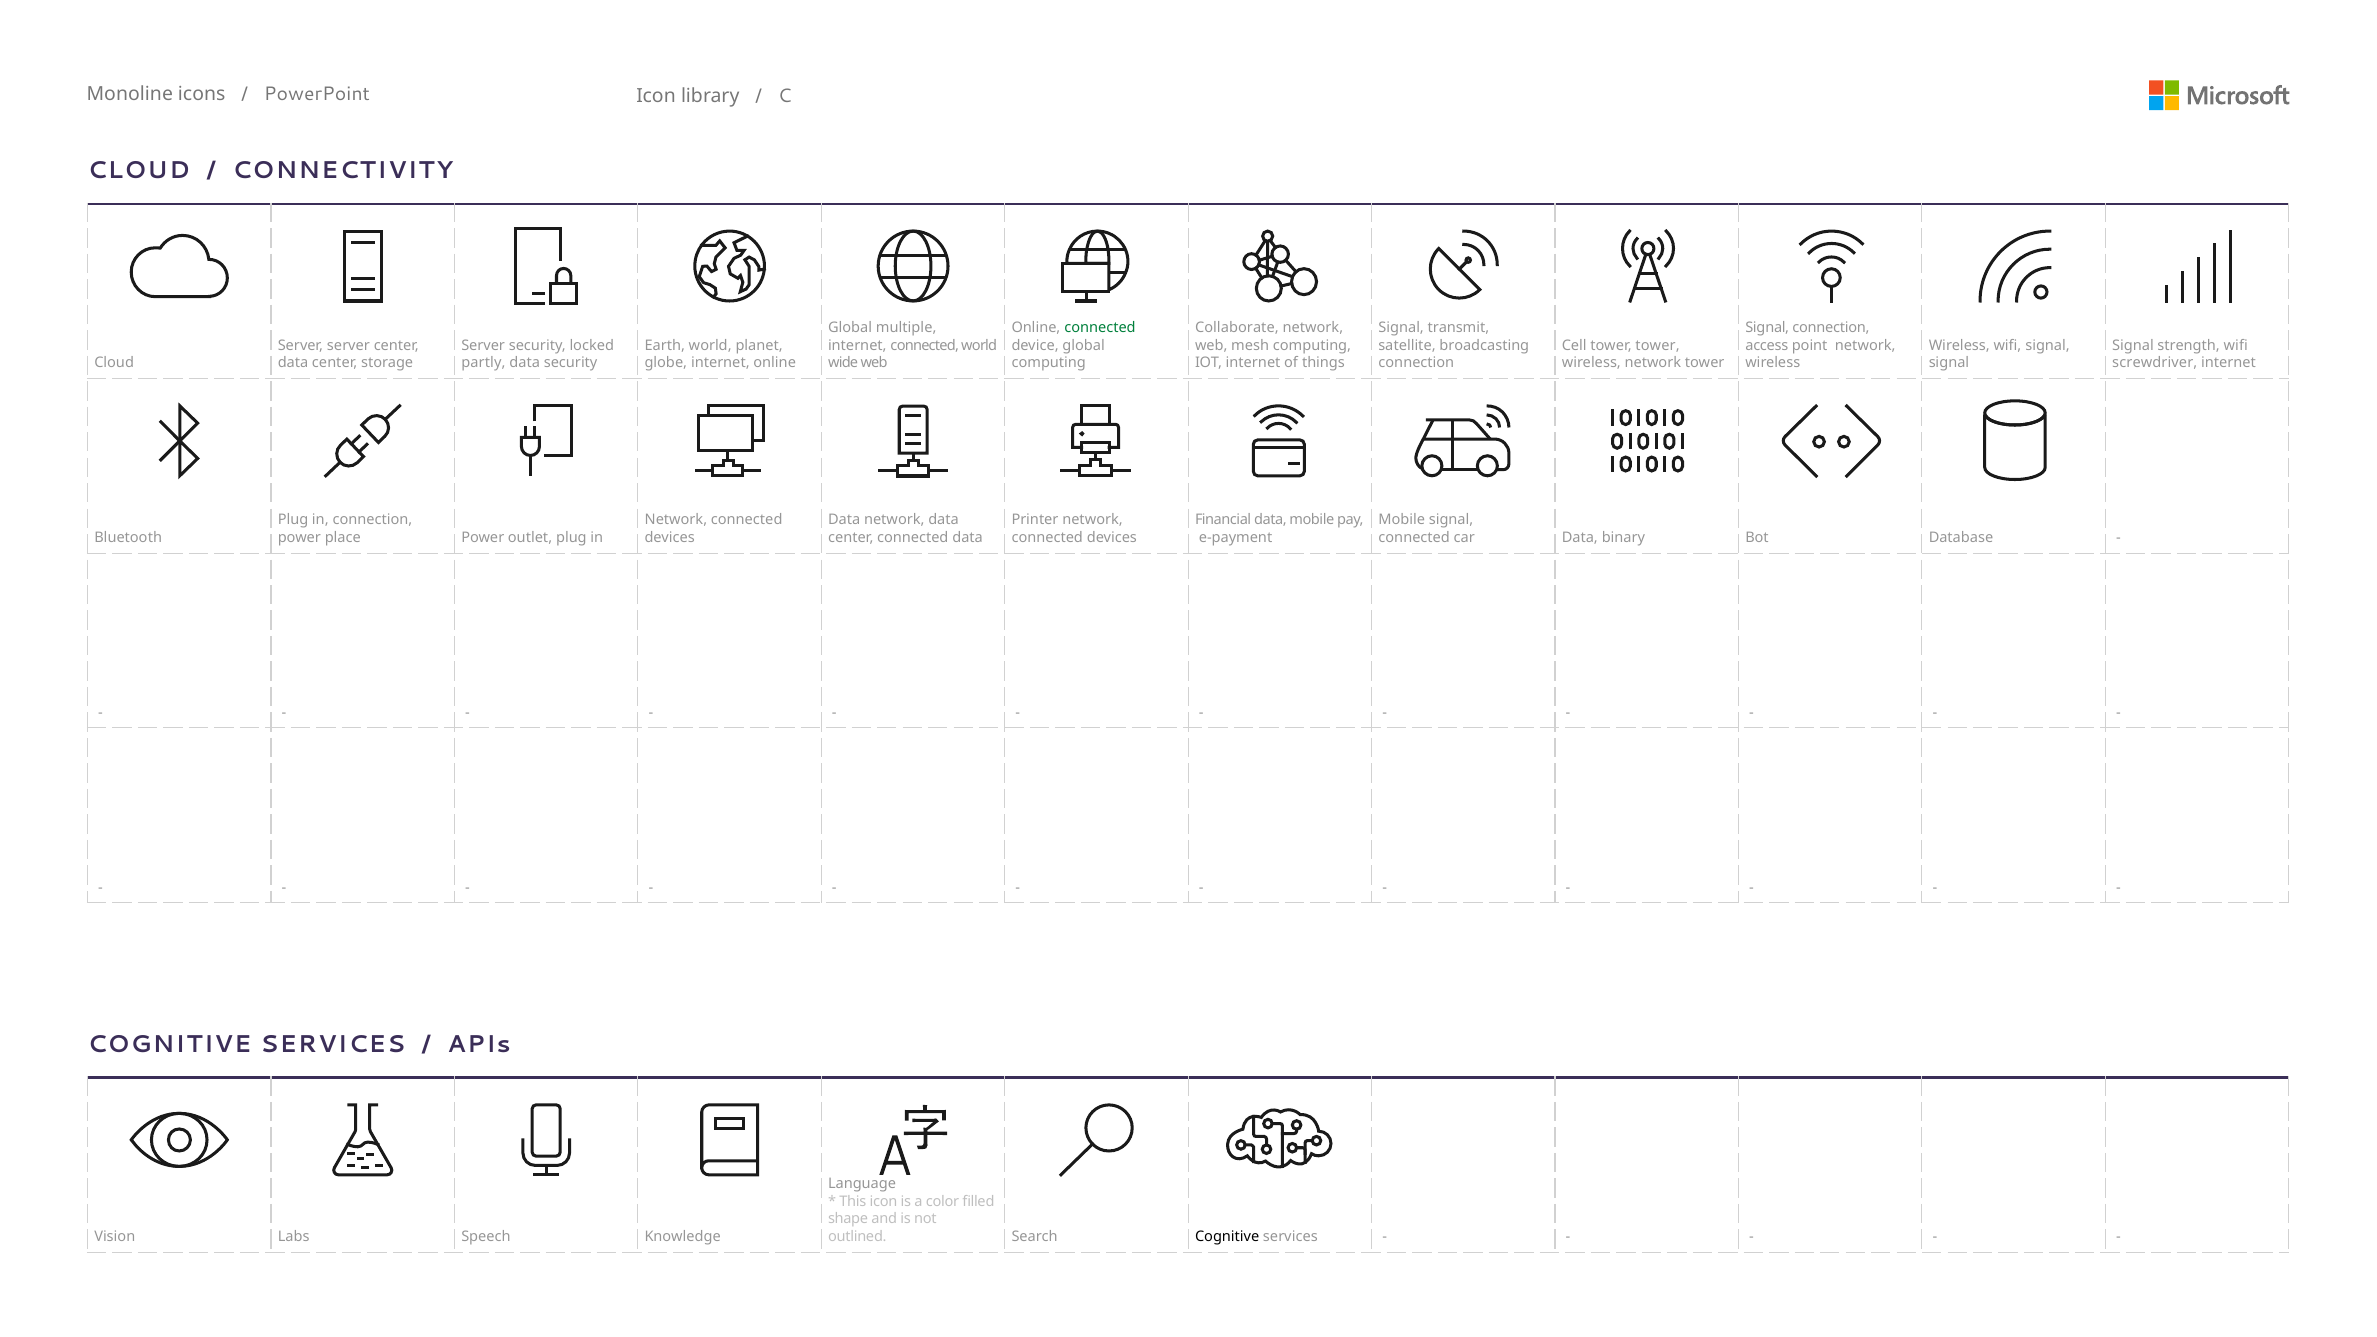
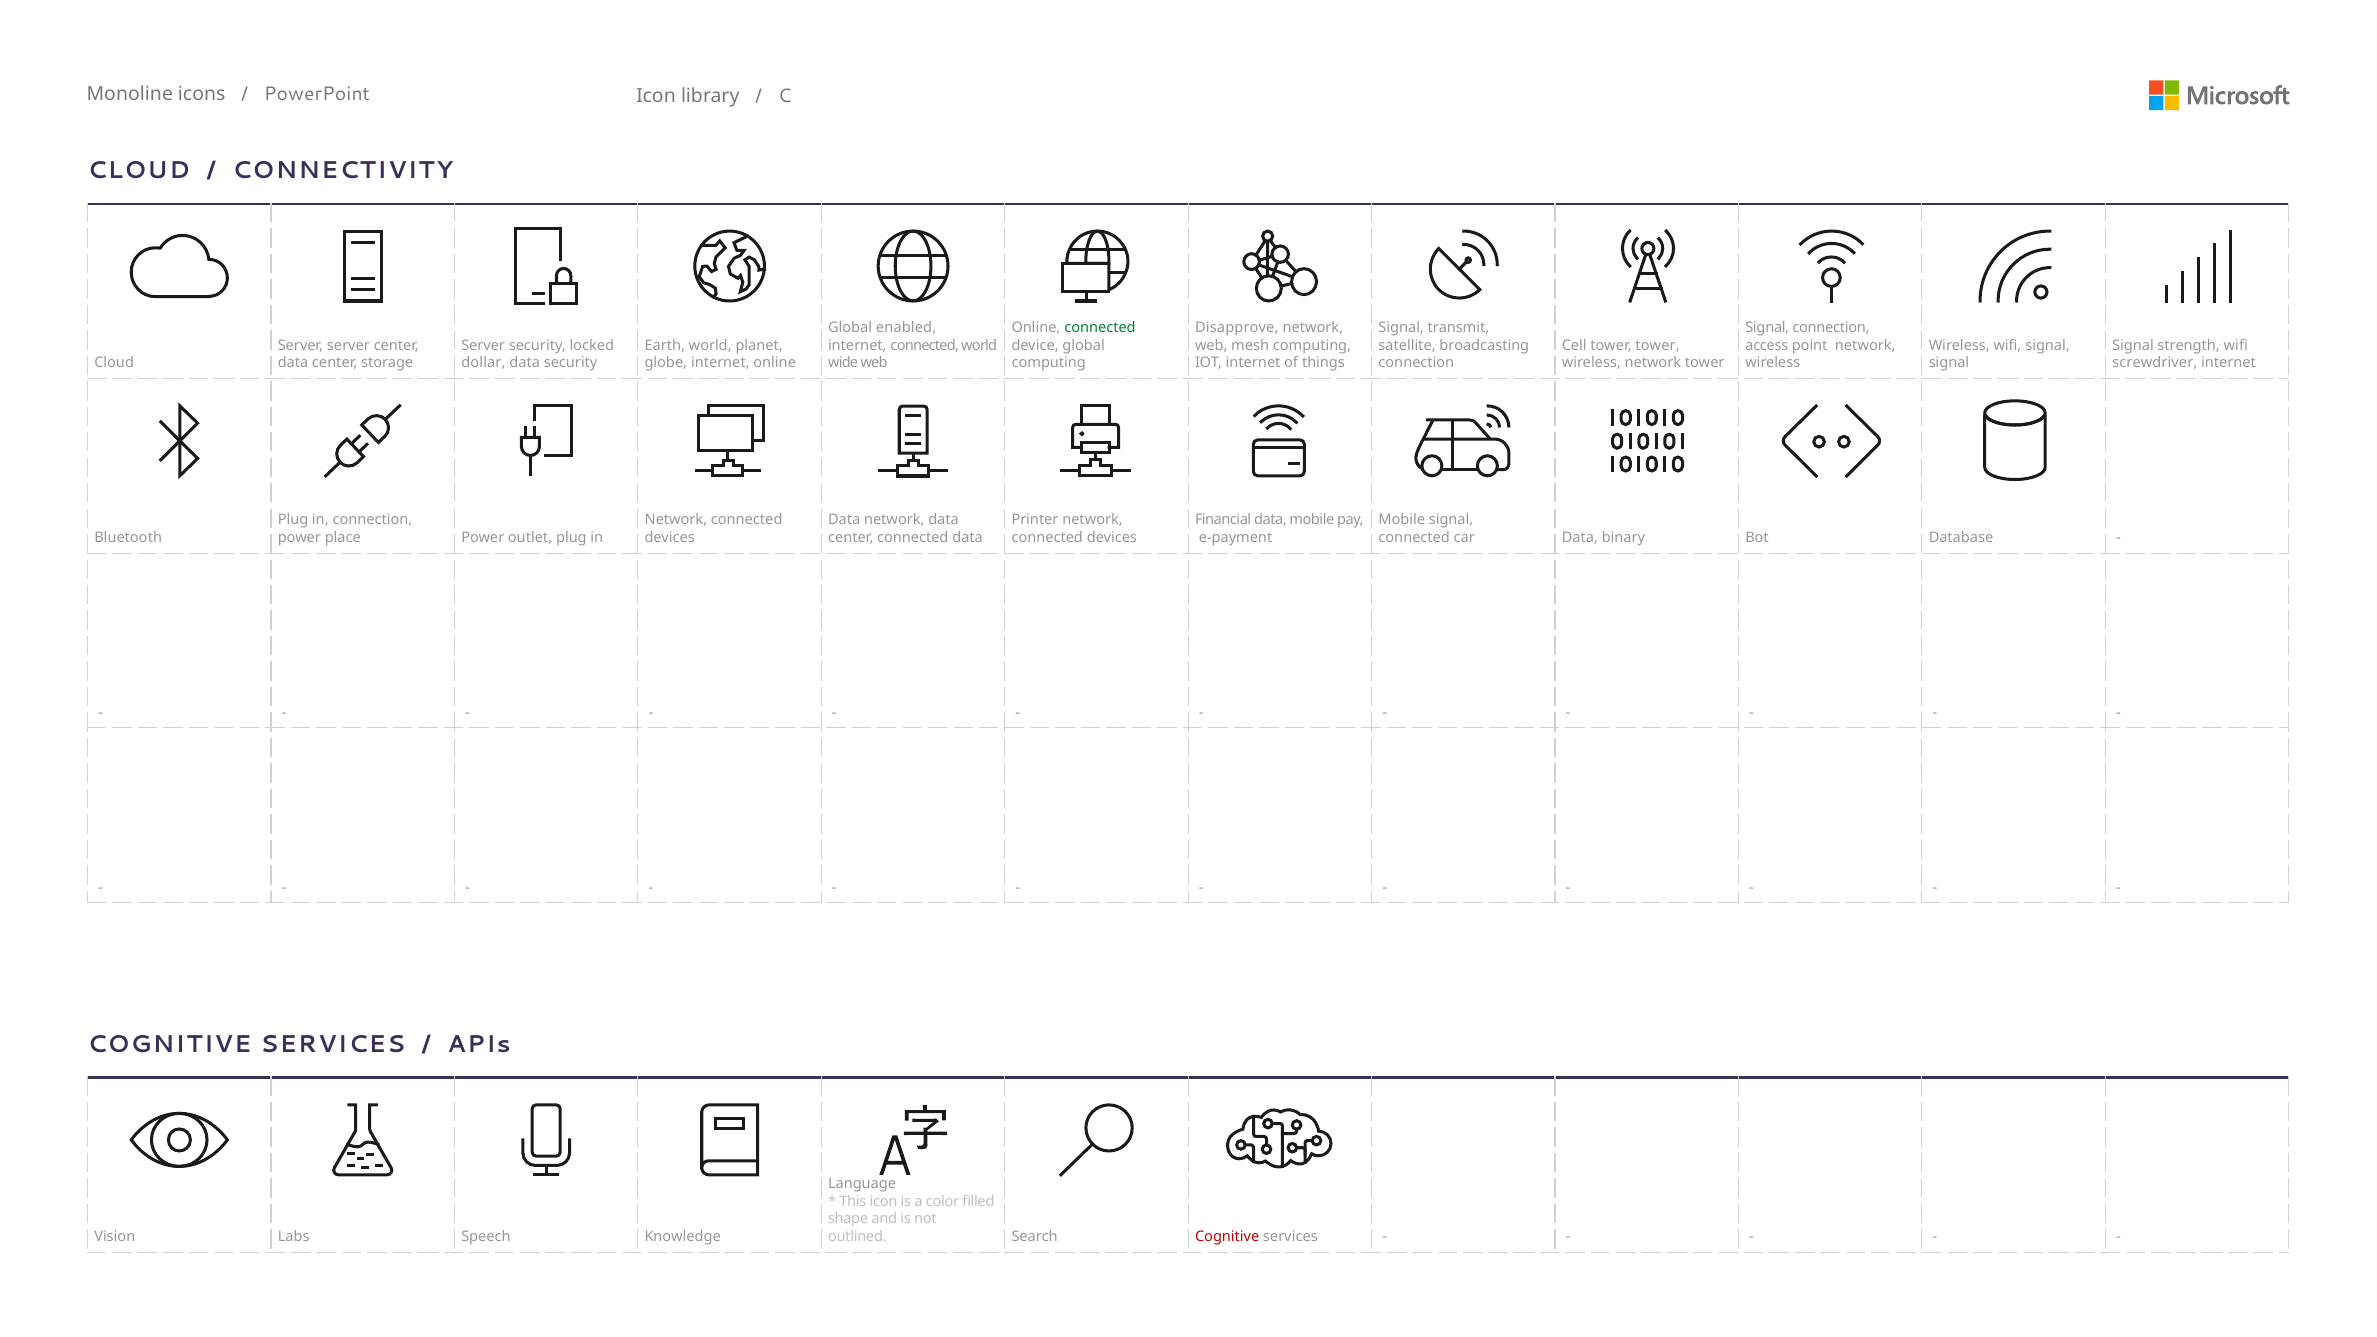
multiple: multiple -> enabled (906, 327)
Collaborate: Collaborate -> Disapprove (1237, 327)
partly: partly -> dollar (483, 363)
Cognitive colour: black -> red (1227, 1237)
